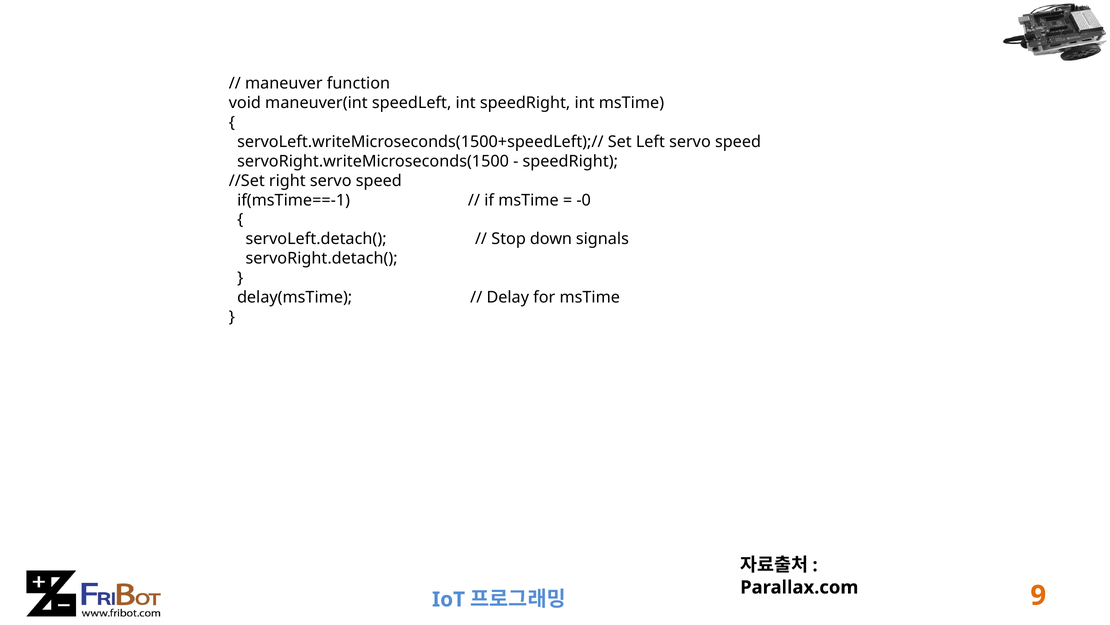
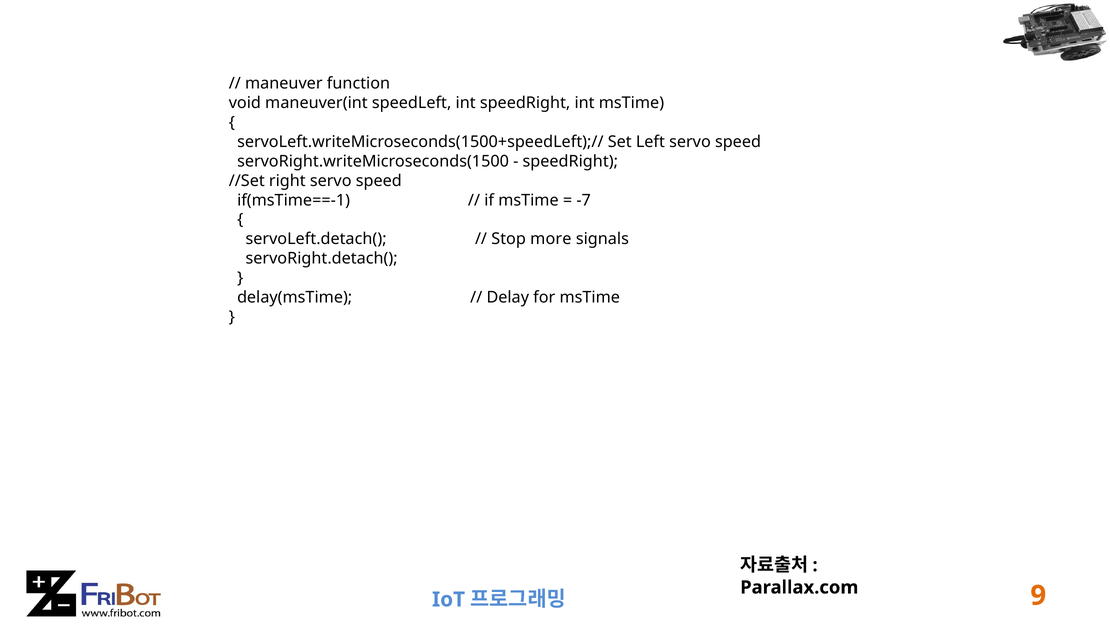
-0: -0 -> -7 (584, 200)
down: down -> more (551, 239)
